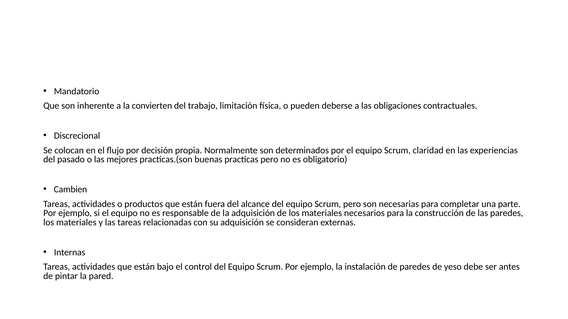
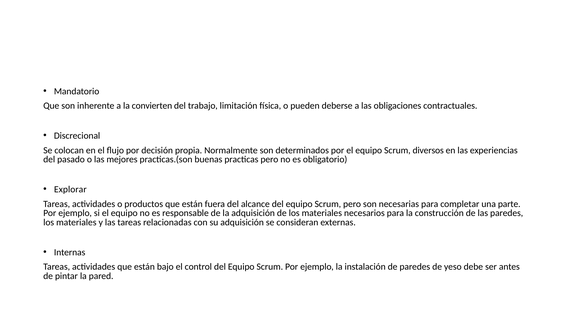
claridad: claridad -> diversos (428, 150)
Cambien: Cambien -> Explorar (70, 190)
